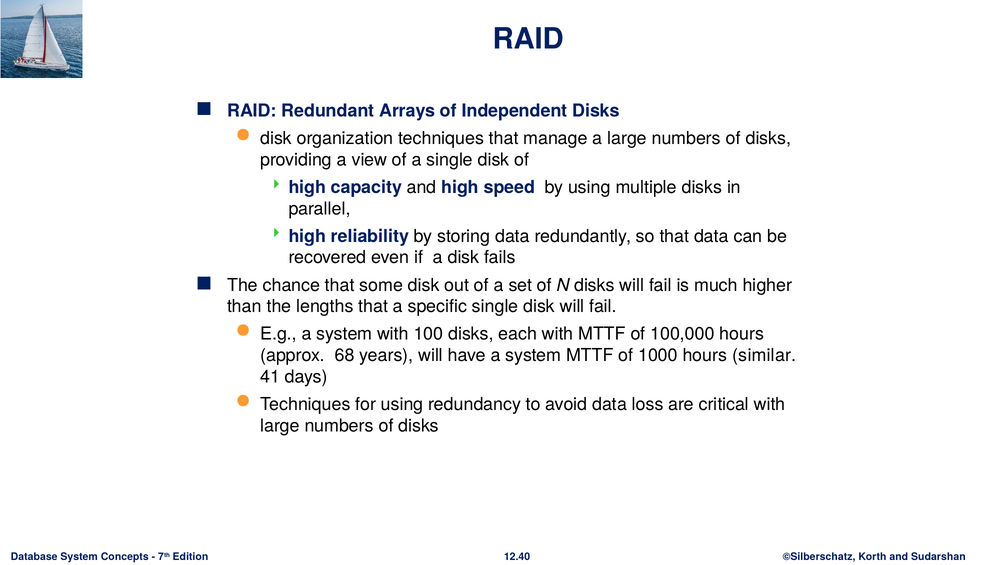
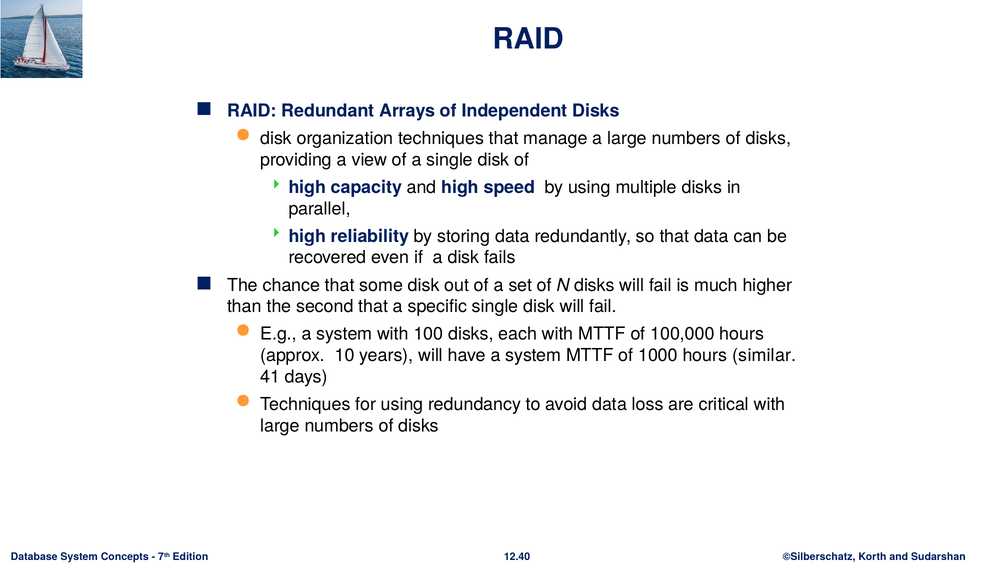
lengths: lengths -> second (325, 307)
68: 68 -> 10 (345, 356)
